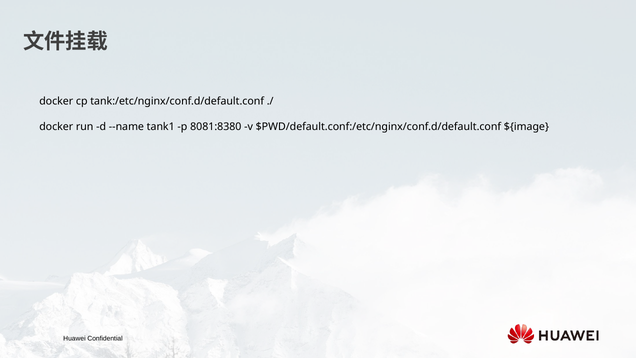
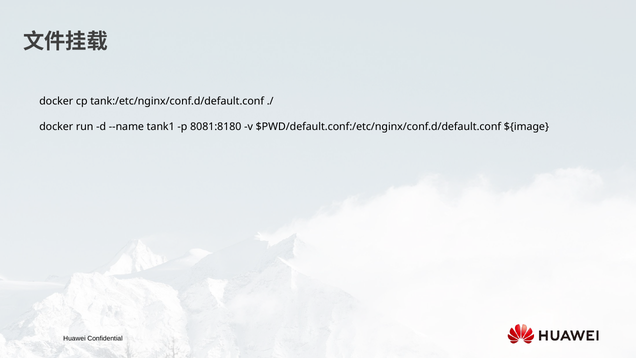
8081:8380: 8081:8380 -> 8081:8180 (216, 127)
